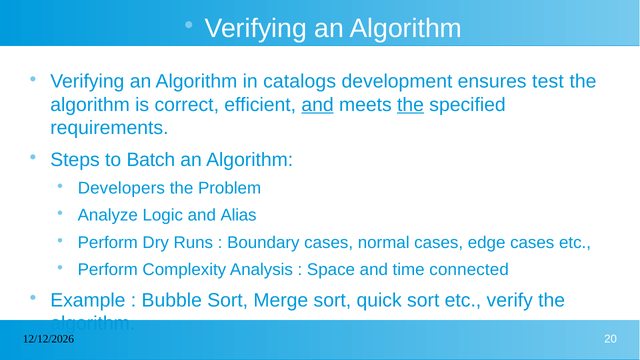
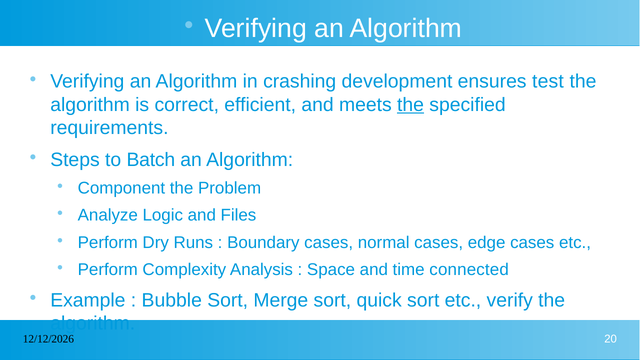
catalogs: catalogs -> crashing (300, 82)
and underline: present -> none (318, 105)
Developers: Developers -> Component (121, 188)
Alias: Alias -> Files (238, 215)
